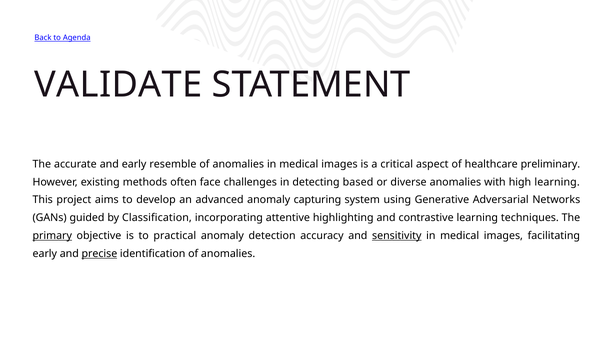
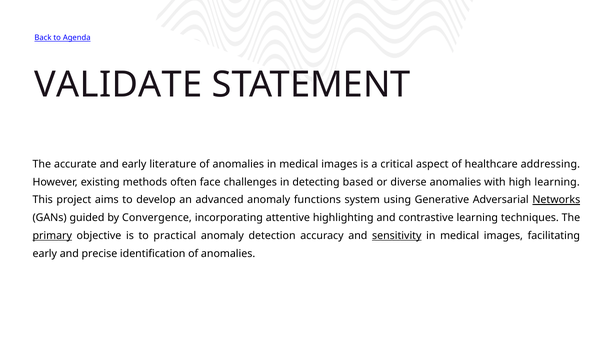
resemble: resemble -> literature (173, 164)
preliminary: preliminary -> addressing (550, 164)
capturing: capturing -> functions (317, 200)
Networks underline: none -> present (556, 200)
Classification: Classification -> Convergence (157, 218)
precise underline: present -> none (99, 253)
